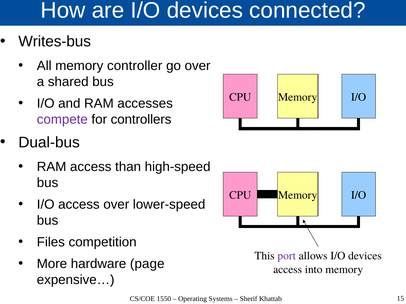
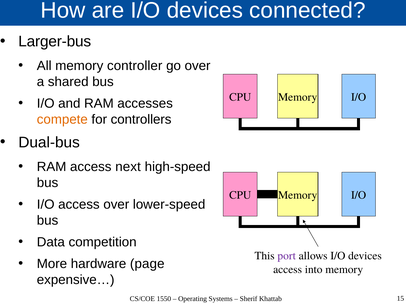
Writes-bus: Writes-bus -> Larger-bus (55, 42)
compete colour: purple -> orange (62, 120)
than: than -> next (128, 167)
Files: Files -> Data (51, 242)
